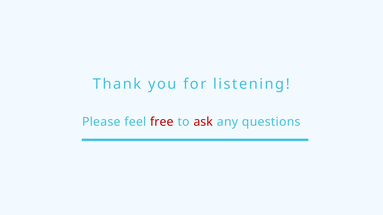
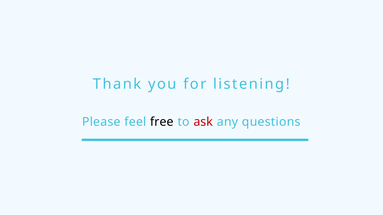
free colour: red -> black (162, 122)
